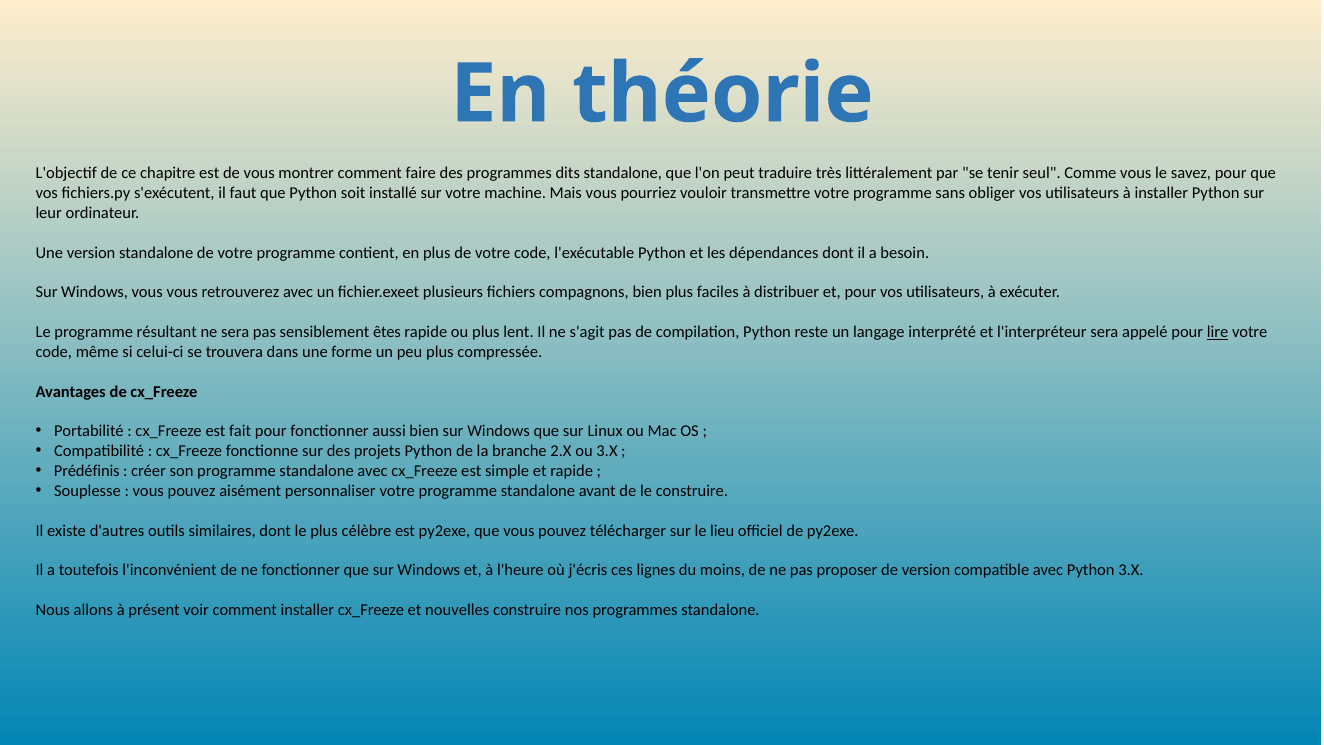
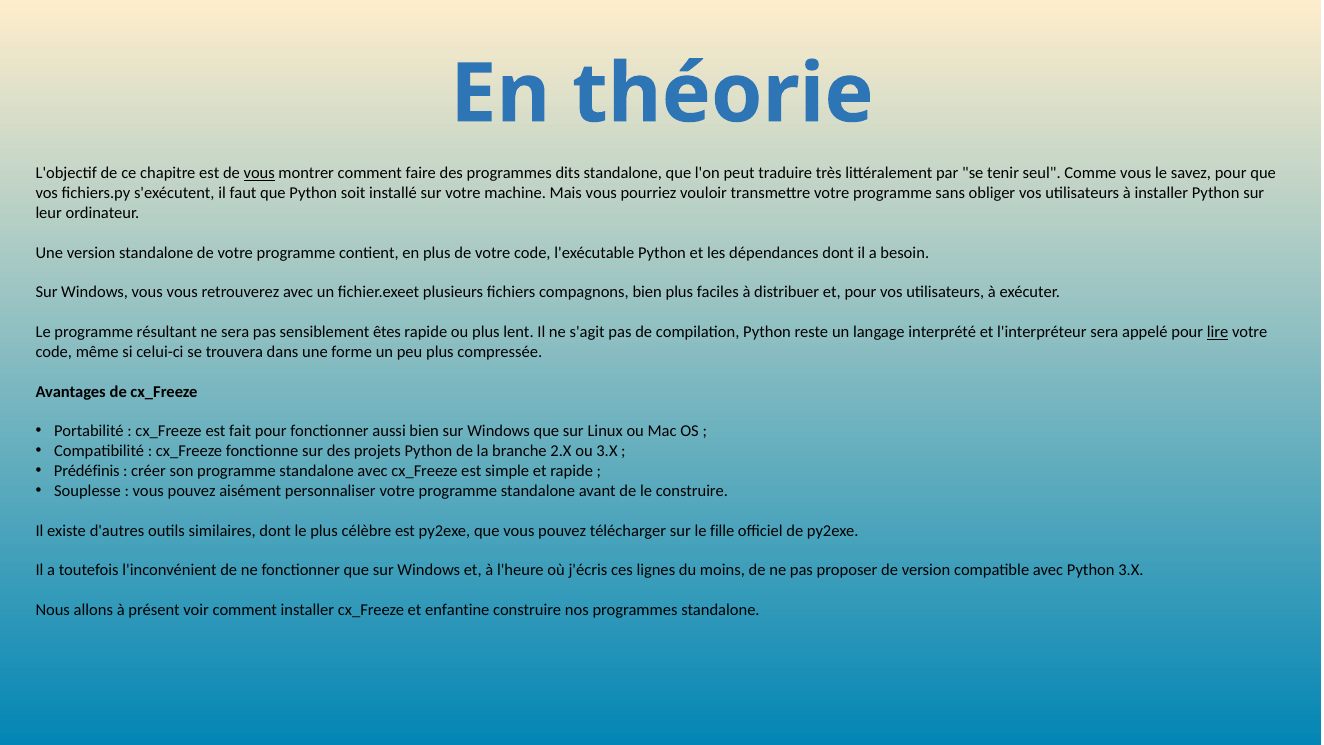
vous underline: none -> present (259, 173)
lieu: lieu -> fille (722, 531)
nouvelles: nouvelles -> enfantine (457, 610)
